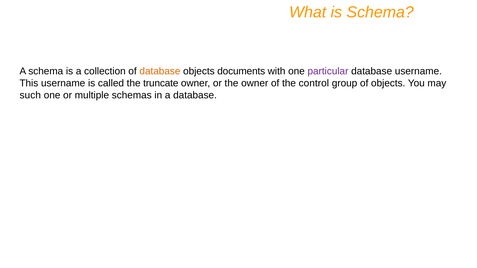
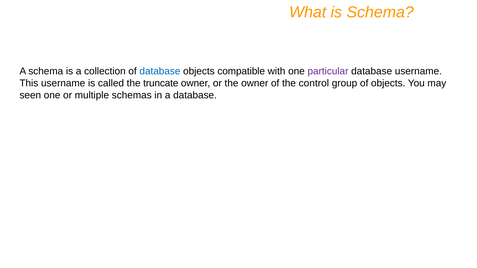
database colour: orange -> blue (160, 71)
documents: documents -> compatible (241, 71)
such: such -> seen (30, 95)
